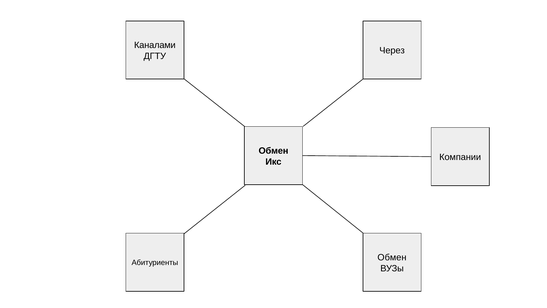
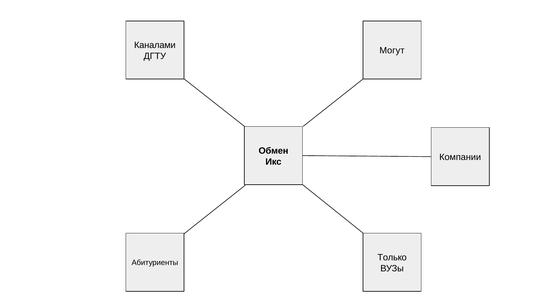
Через: Через -> Могут (392, 51)
Обмен: Обмен -> Только (392, 257)
